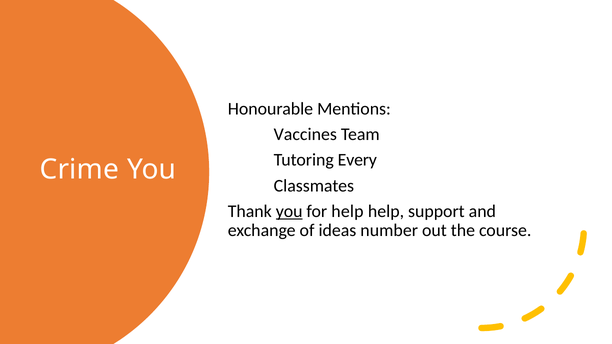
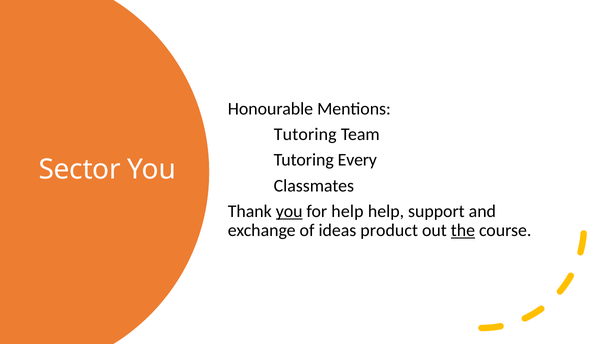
Vaccines: Vaccines -> Tutoring (305, 134)
Crime: Crime -> Sector (80, 170)
number: number -> product (389, 231)
the underline: none -> present (463, 231)
